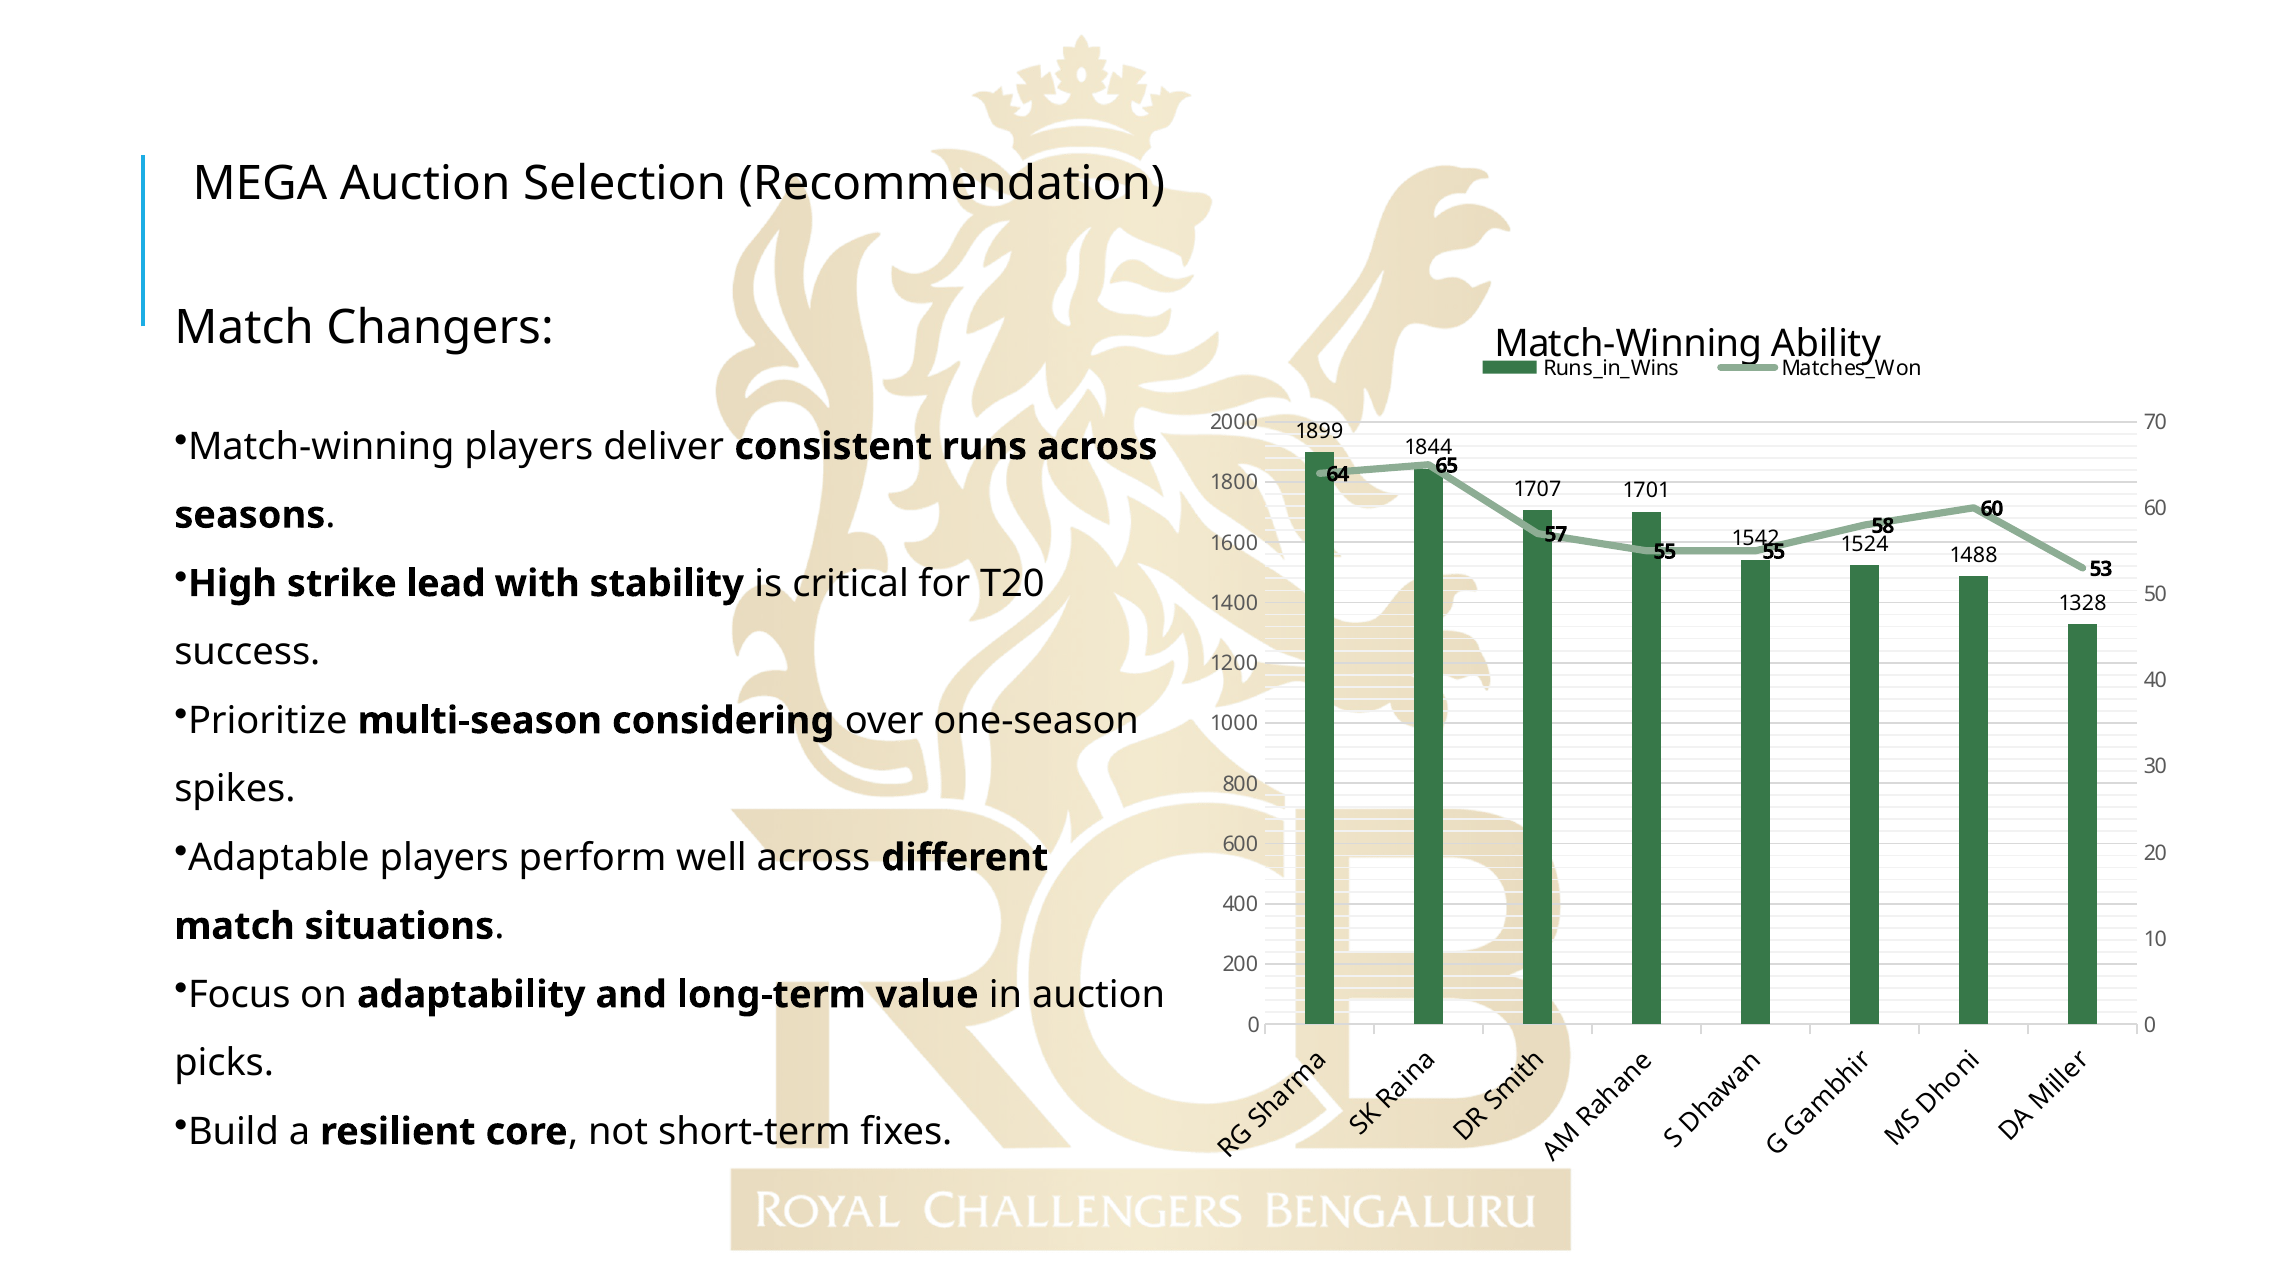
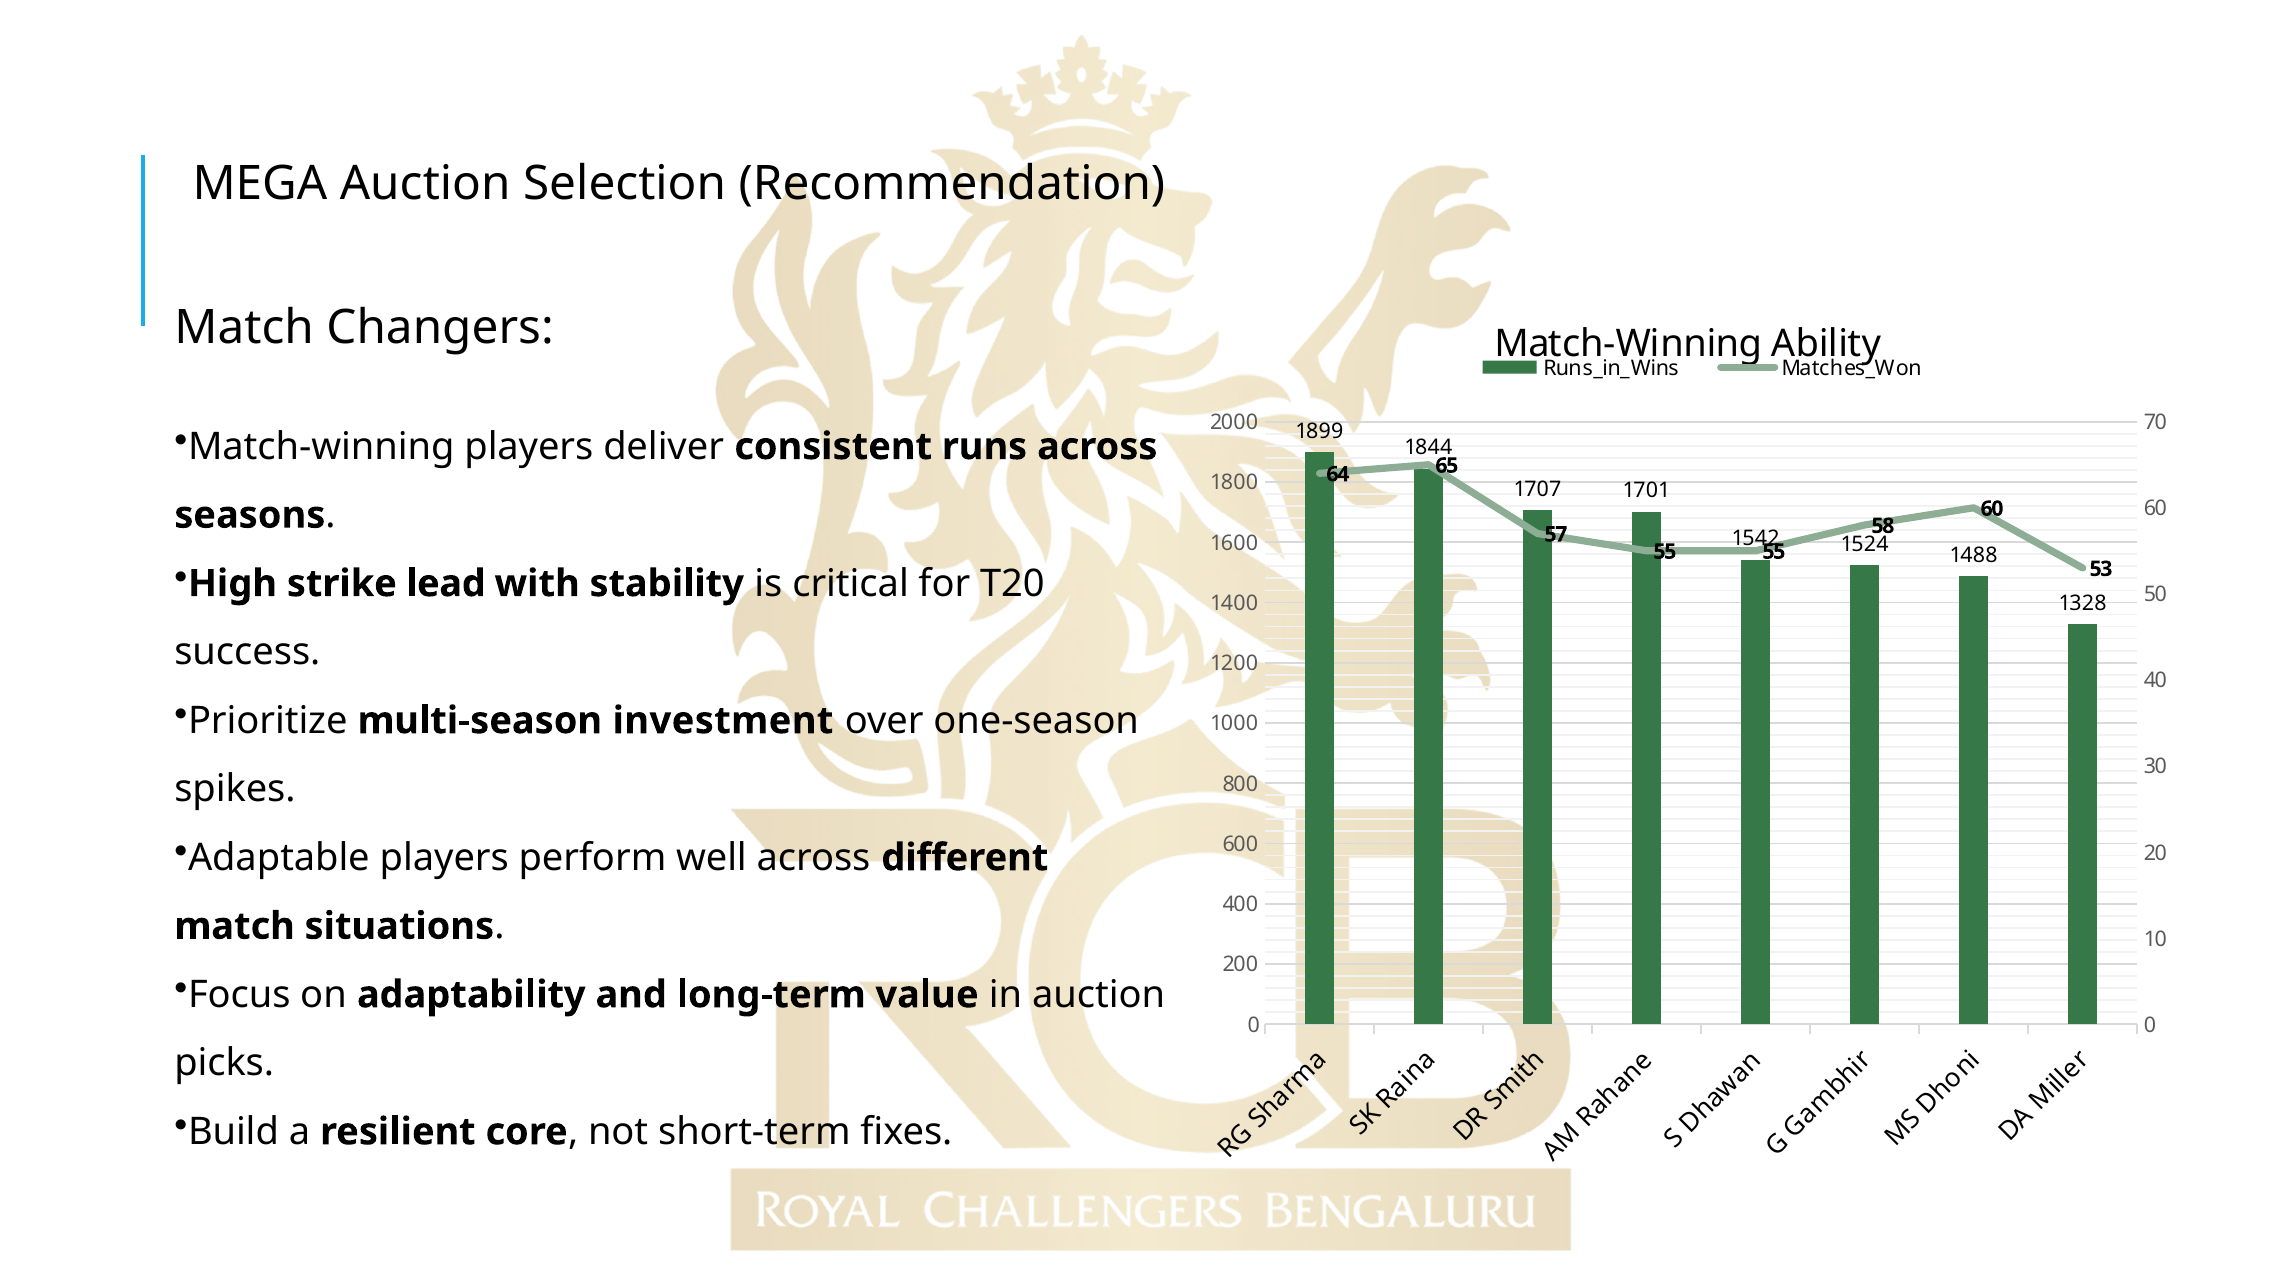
considering: considering -> investment (723, 721)
